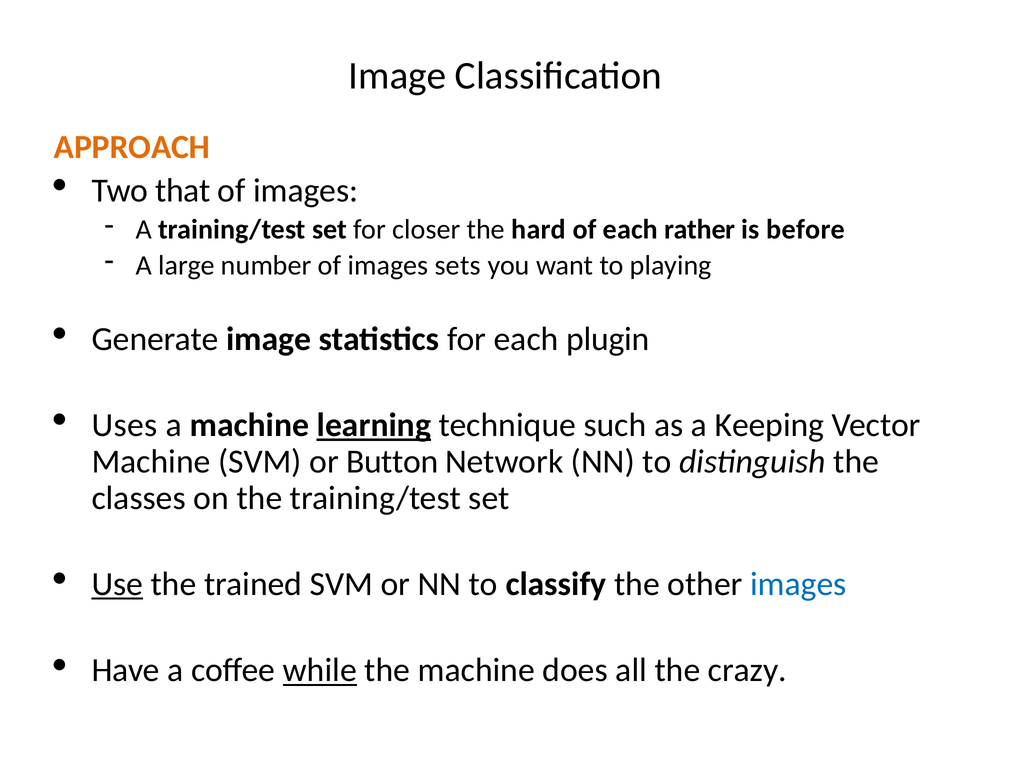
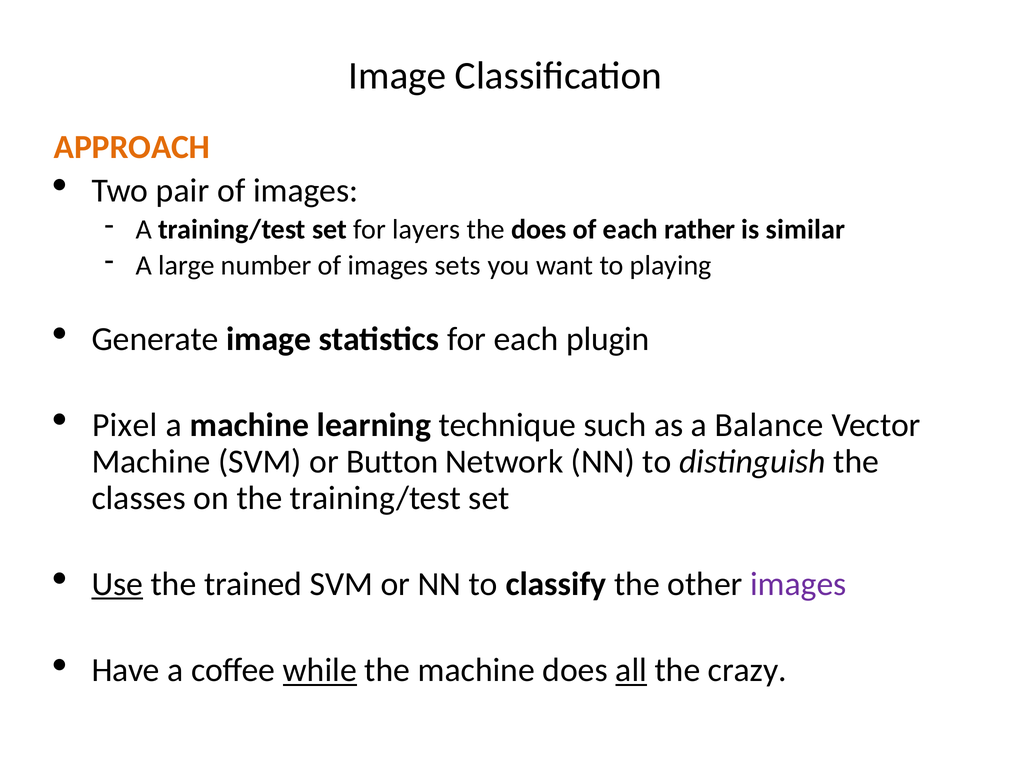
that: that -> pair (183, 190)
closer: closer -> layers (426, 229)
the hard: hard -> does (539, 229)
before: before -> similar (806, 229)
Uses: Uses -> Pixel (125, 425)
learning underline: present -> none (374, 425)
Keeping: Keeping -> Balance (769, 425)
images colour: blue -> purple (798, 584)
all underline: none -> present (631, 671)
